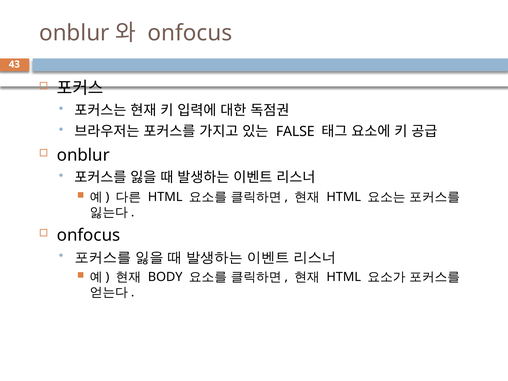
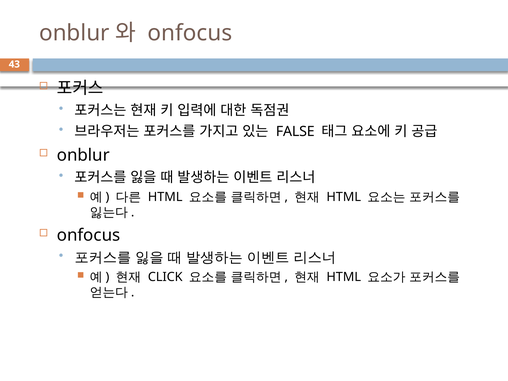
BODY: BODY -> CLICK (165, 277)
